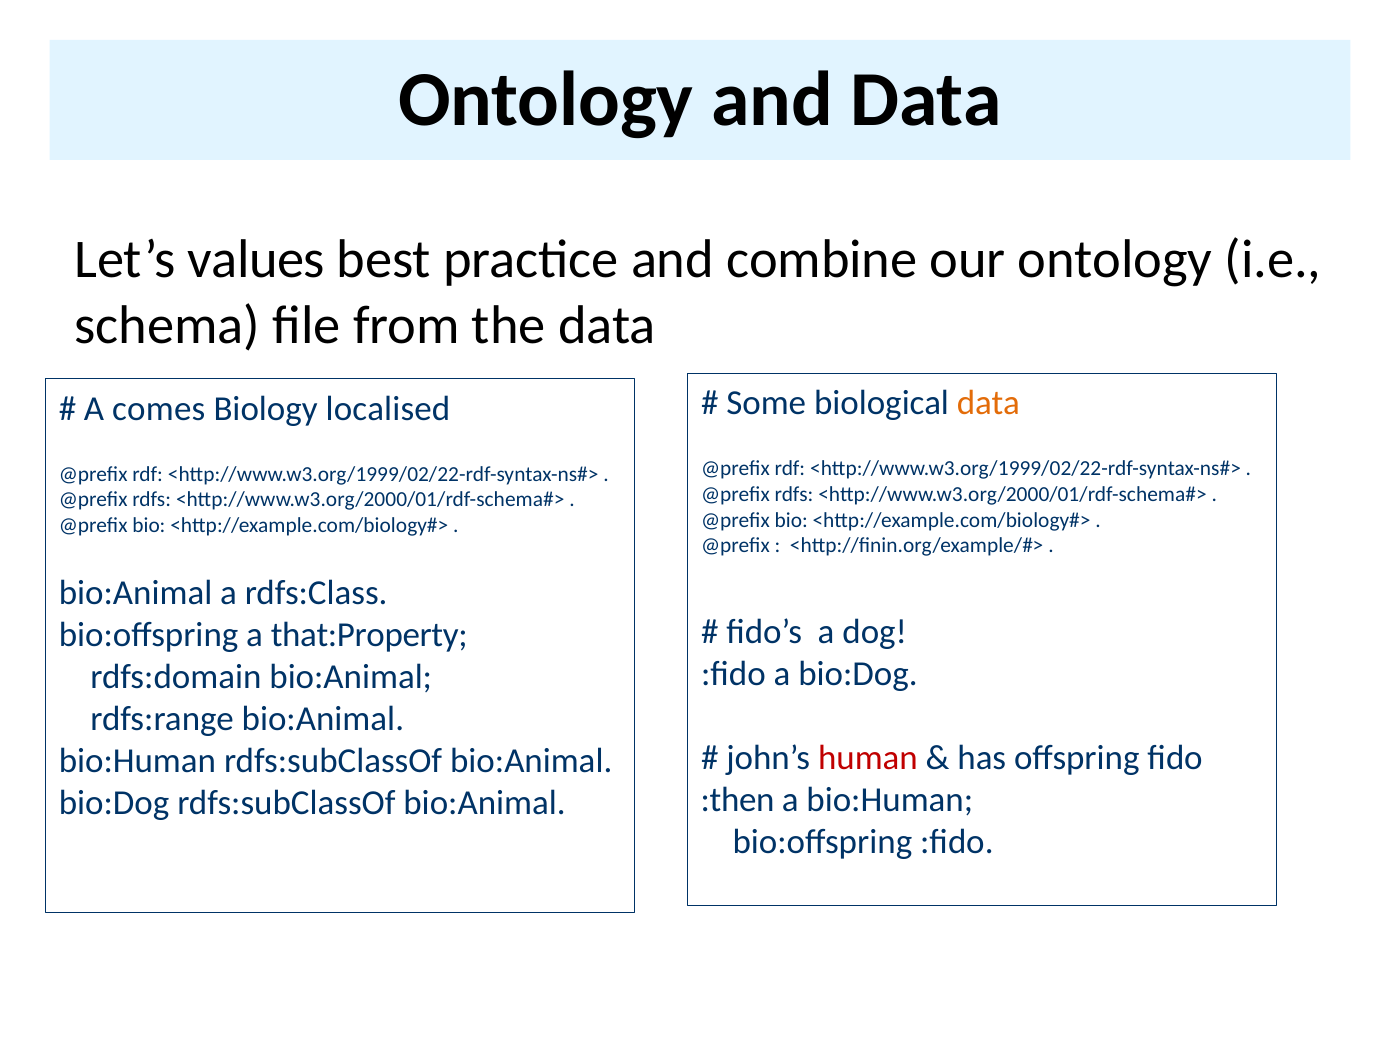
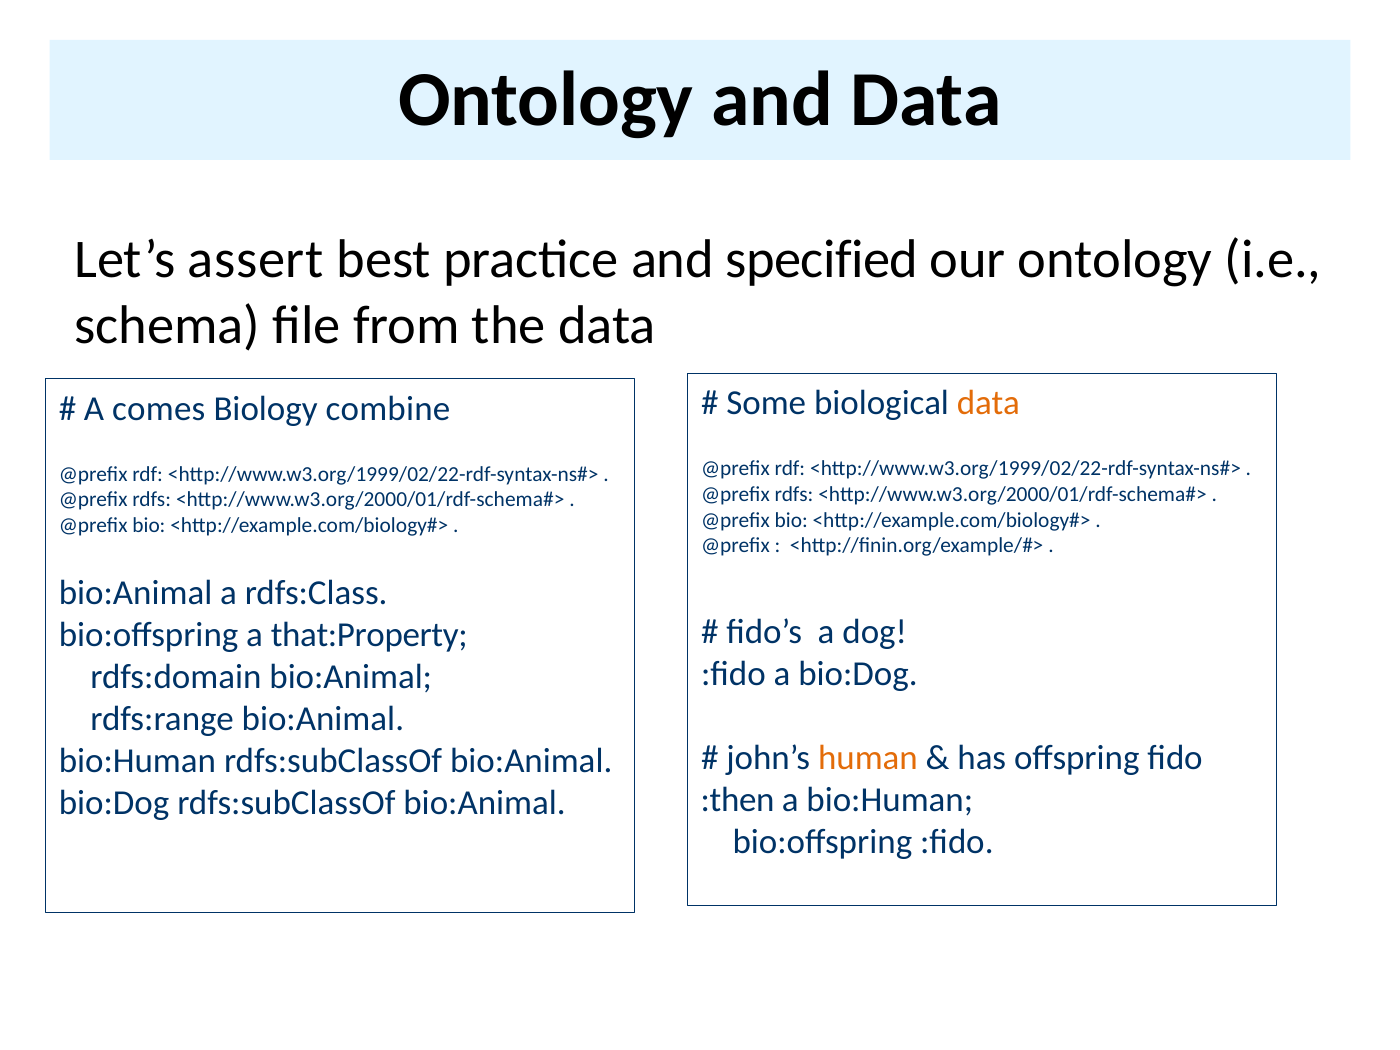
values: values -> assert (256, 260)
combine: combine -> specified (822, 260)
localised: localised -> combine (388, 409)
human colour: red -> orange (868, 758)
